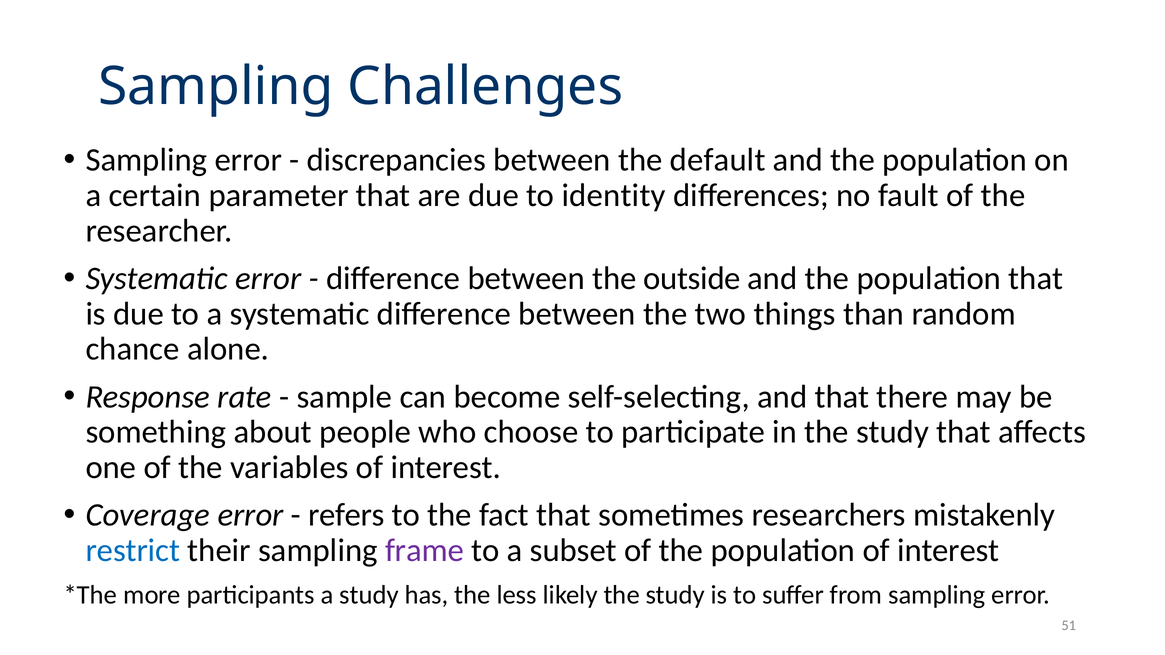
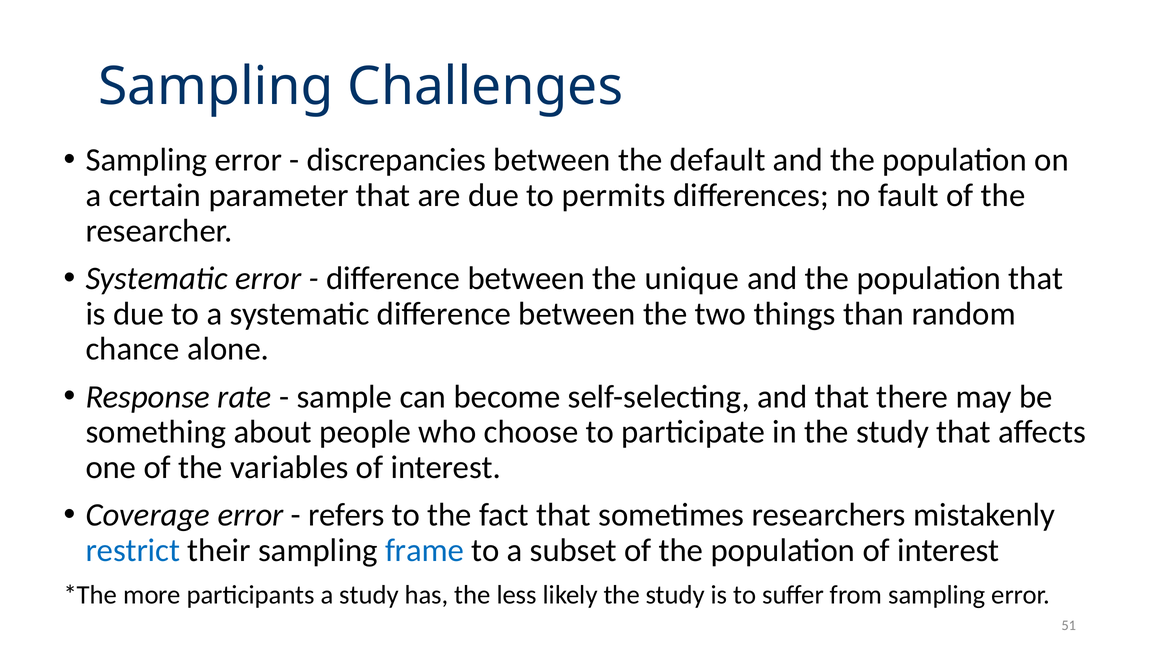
identity: identity -> permits (614, 195)
outside: outside -> unique (692, 278)
frame colour: purple -> blue (425, 551)
